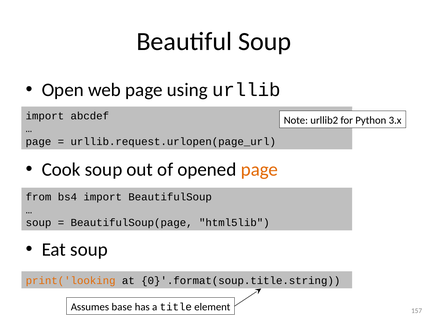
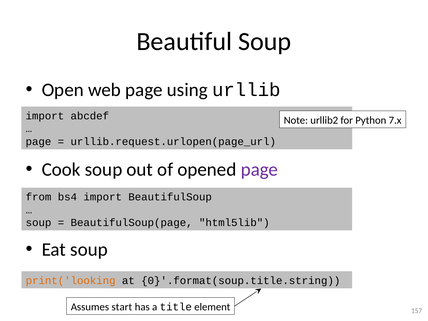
3.x: 3.x -> 7.x (395, 120)
page colour: orange -> purple (259, 170)
base: base -> start (122, 307)
